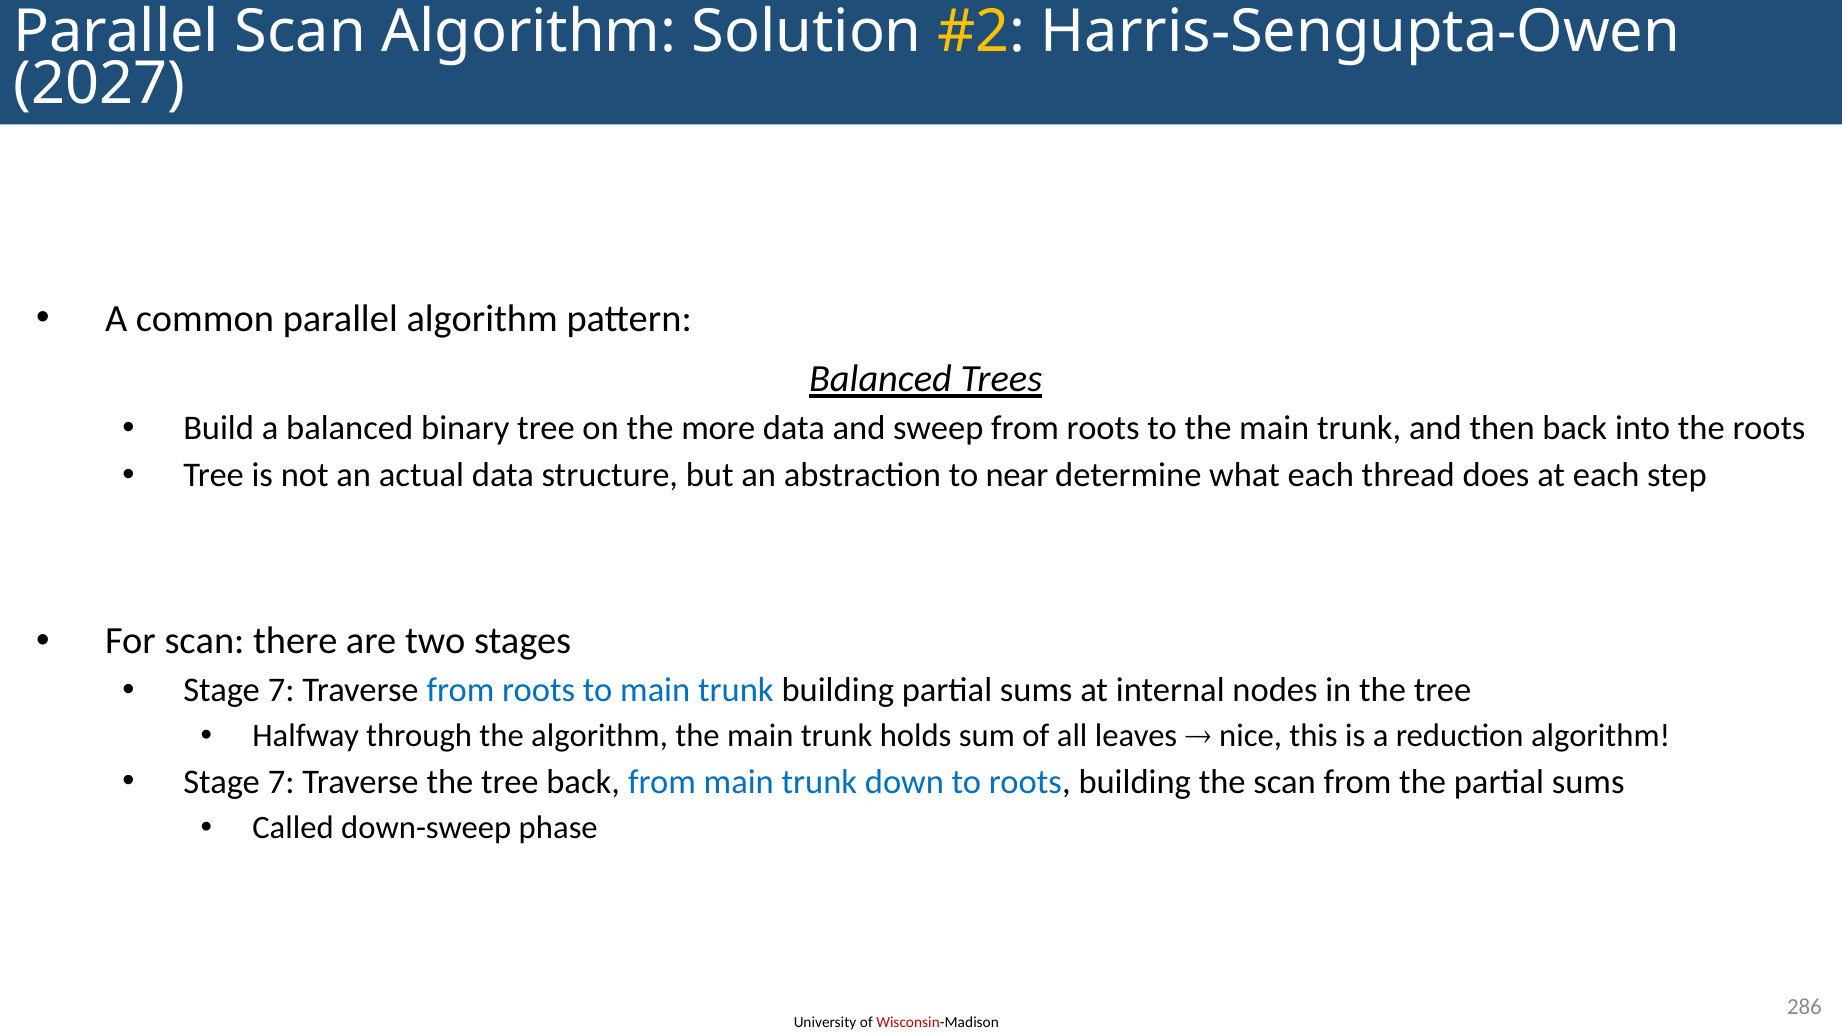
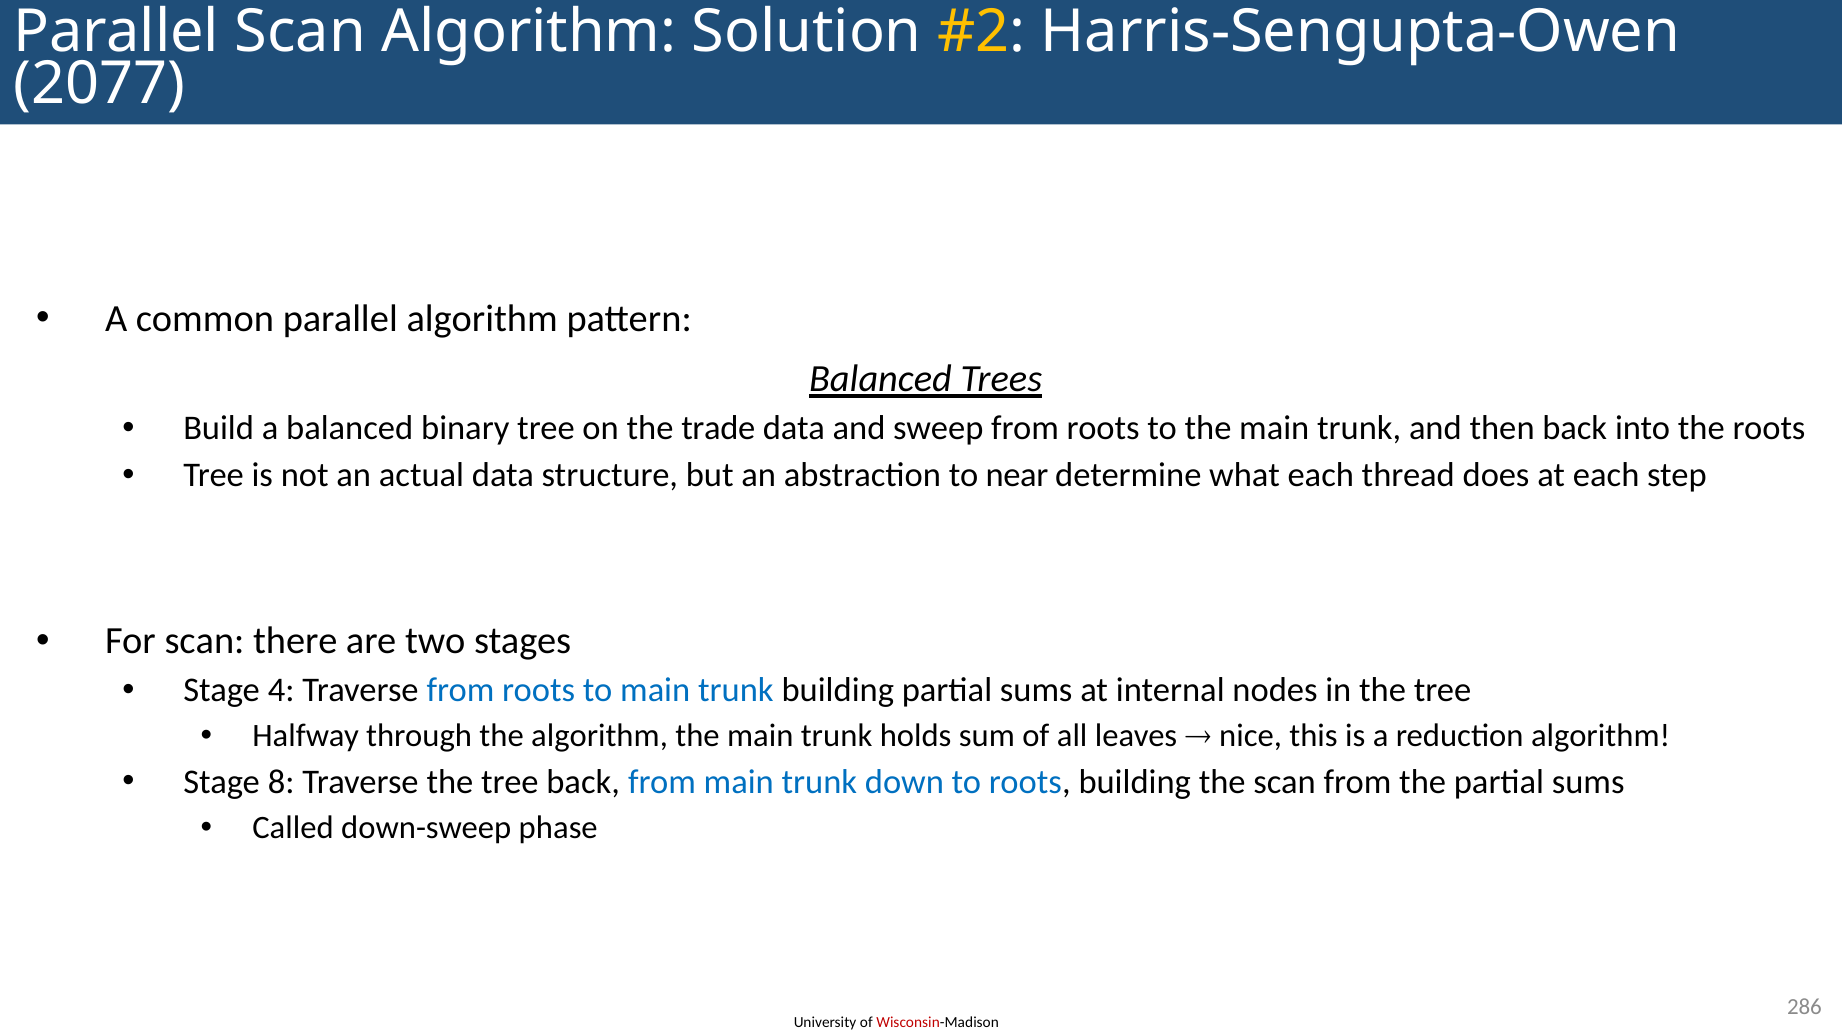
2027: 2027 -> 2077 (100, 84)
more: more -> trade (718, 428)
7: 7 -> 4 (281, 690)
7: 7 -> 8 (281, 782)
